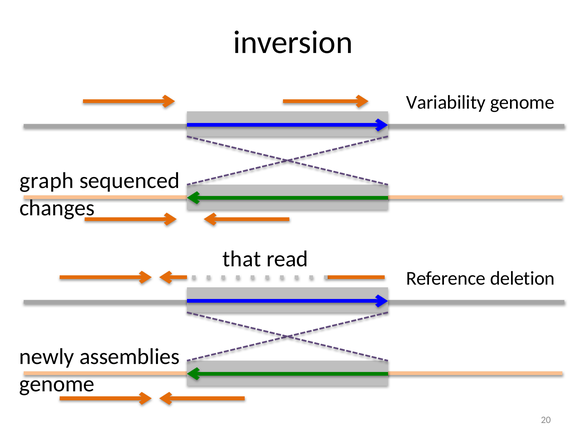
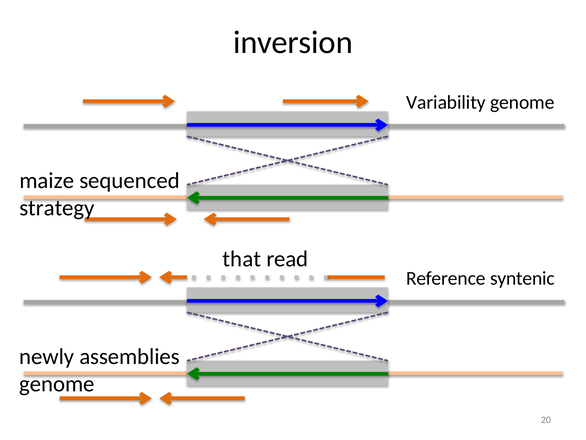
graph: graph -> maize (47, 180)
changes: changes -> strategy (57, 208)
deletion: deletion -> syntenic (522, 278)
